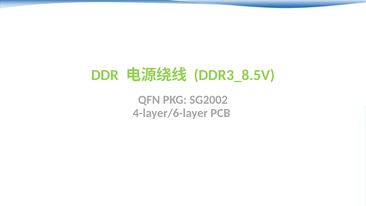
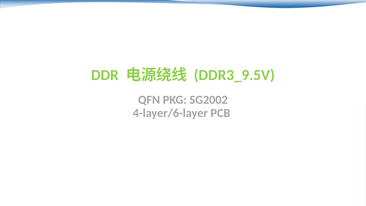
DDR3_8.5V: DDR3_8.5V -> DDR3_9.5V (234, 75)
